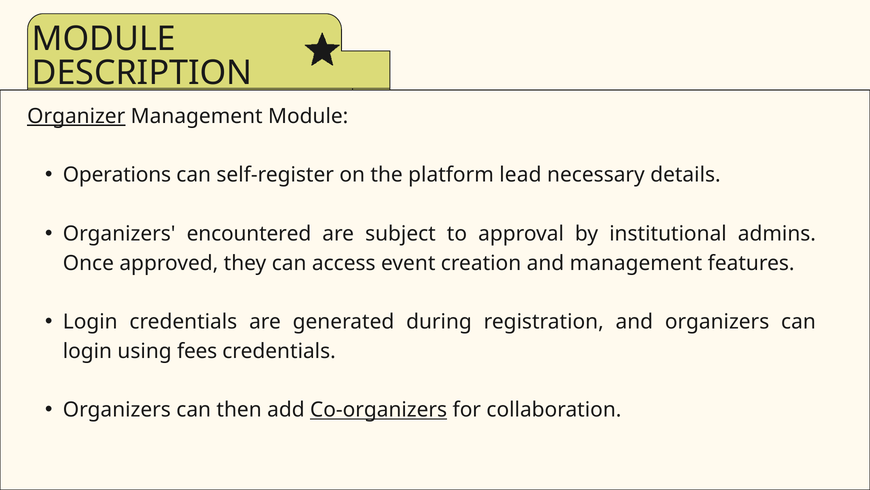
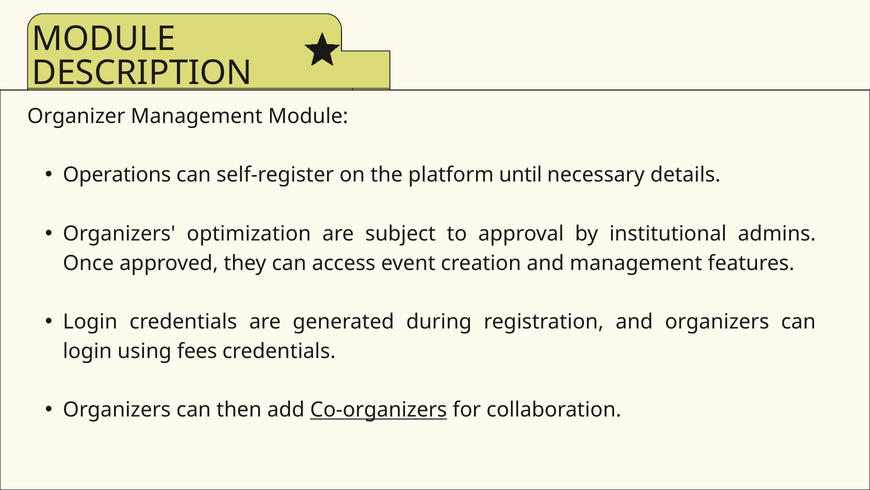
Organizer underline: present -> none (76, 116)
lead: lead -> until (521, 175)
encountered: encountered -> optimization (249, 233)
